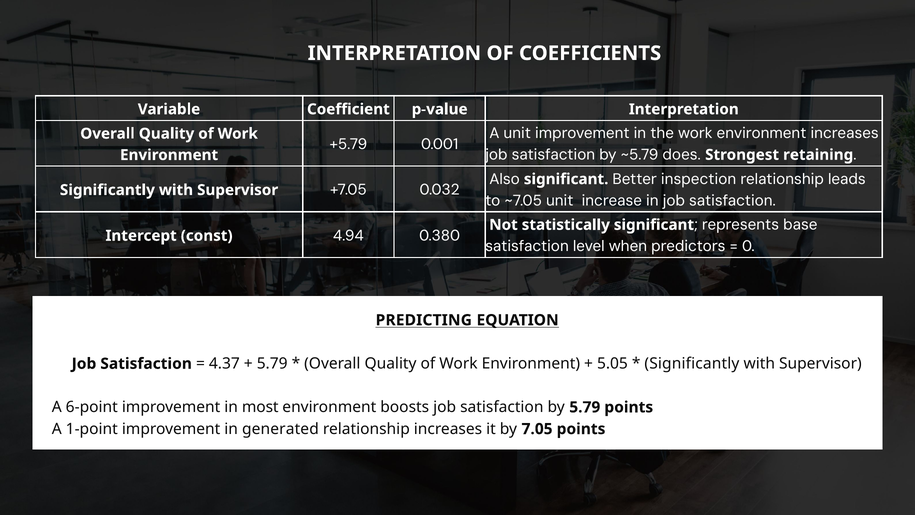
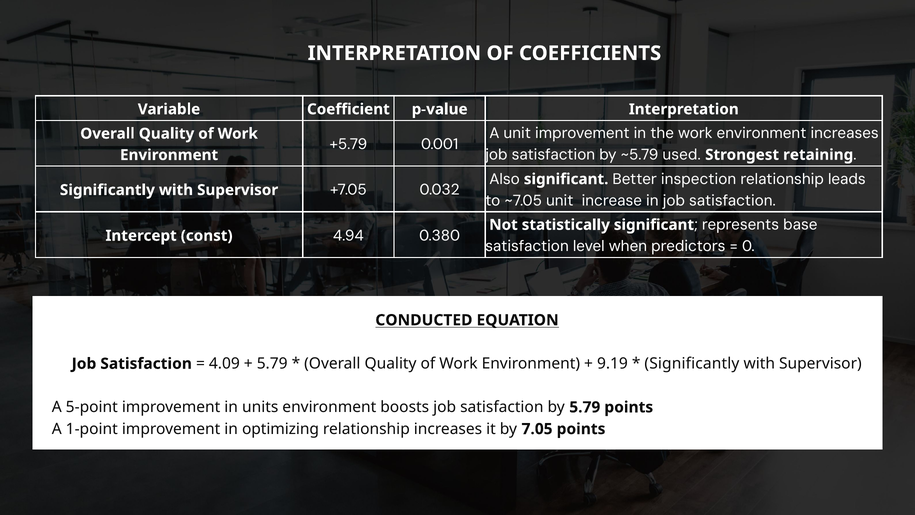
does: does -> used (682, 155)
PREDICTING: PREDICTING -> CONDUCTED (424, 320)
4.37: 4.37 -> 4.09 (224, 363)
5.05: 5.05 -> 9.19 (612, 363)
6-point: 6-point -> 5-point (92, 407)
most: most -> units (260, 407)
generated: generated -> optimizing (281, 429)
